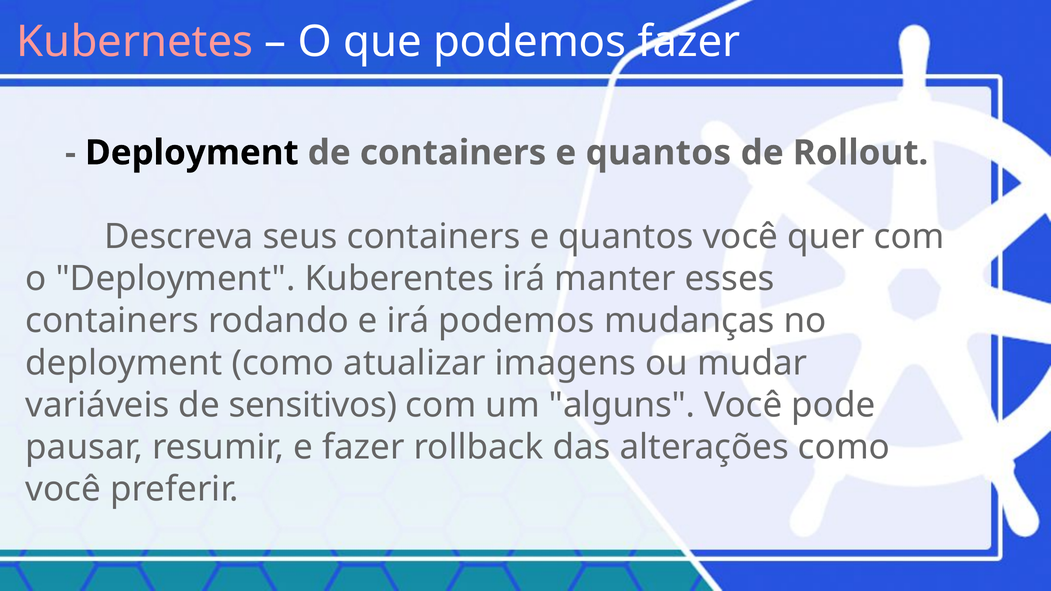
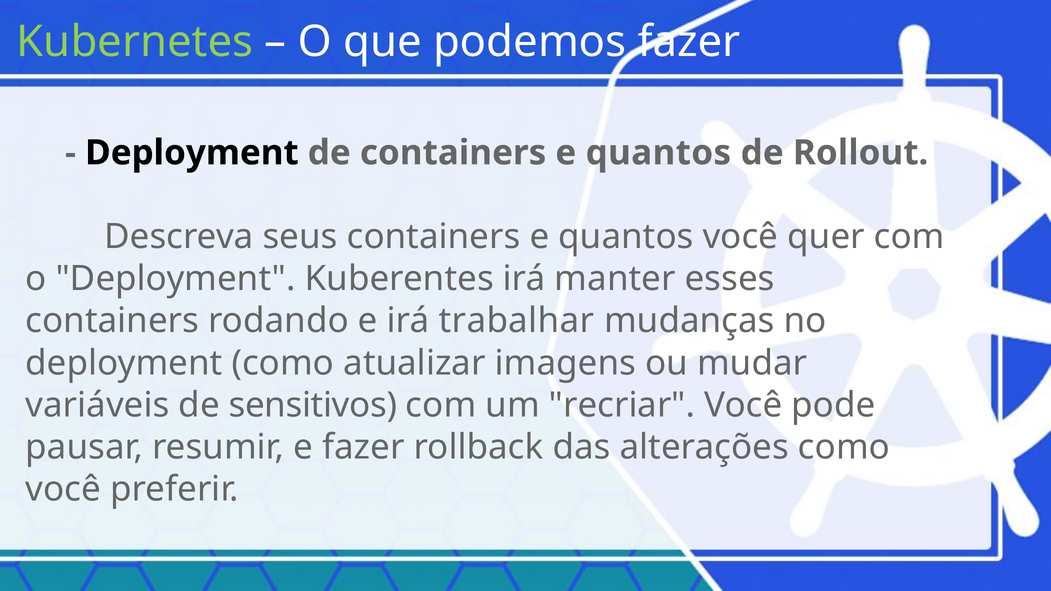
Kubernetes colour: pink -> light green (135, 42)
irá podemos: podemos -> trabalhar (516, 321)
alguns: alguns -> recriar (622, 405)
